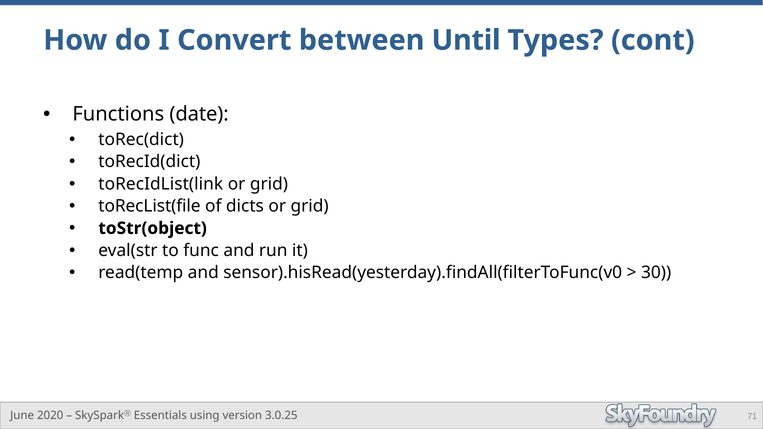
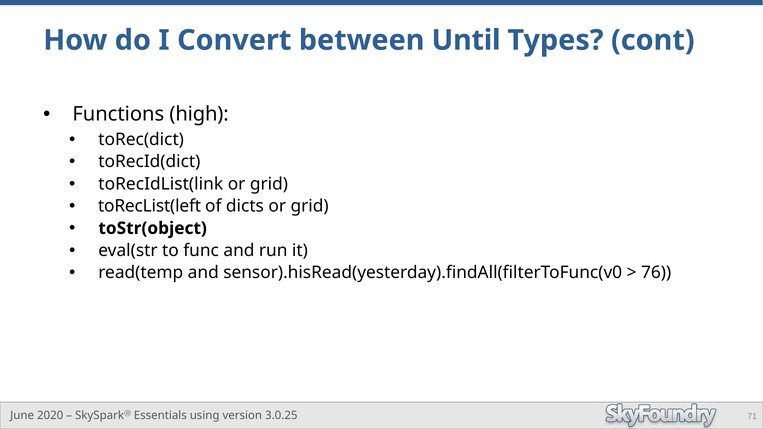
date: date -> high (199, 114)
toRecList(file: toRecList(file -> toRecList(left (150, 206)
30: 30 -> 76 (656, 273)
